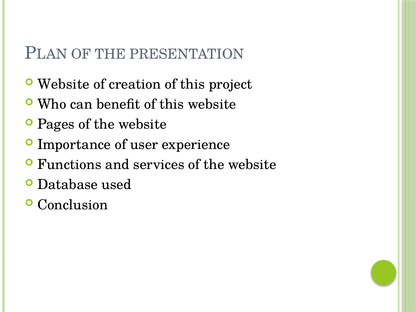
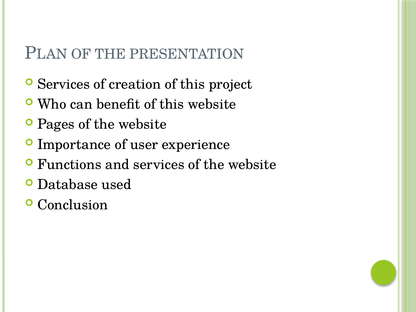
Website: Website -> Services (64, 84)
